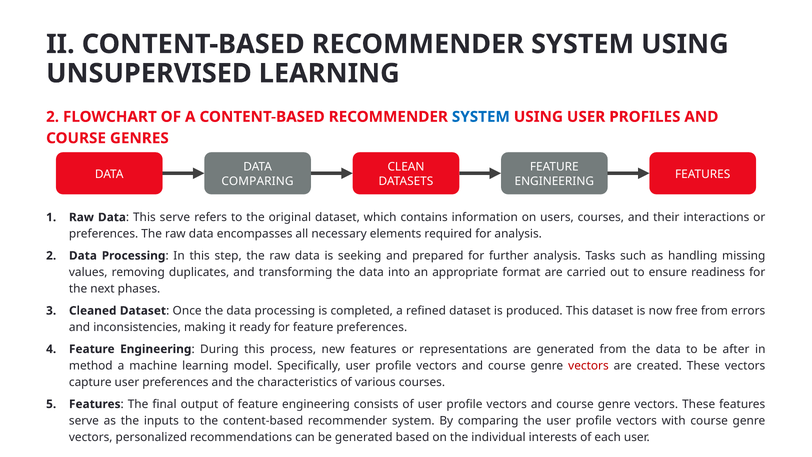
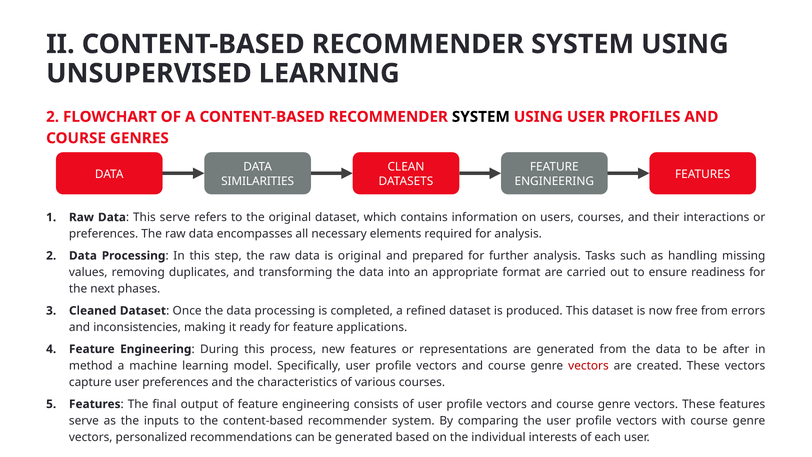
SYSTEM colour: blue -> black (481, 117)
COMPARING: COMPARING -> SIMILARITIES (258, 181)
is seeking: seeking -> original (360, 256)
feature preferences: preferences -> applications (372, 327)
